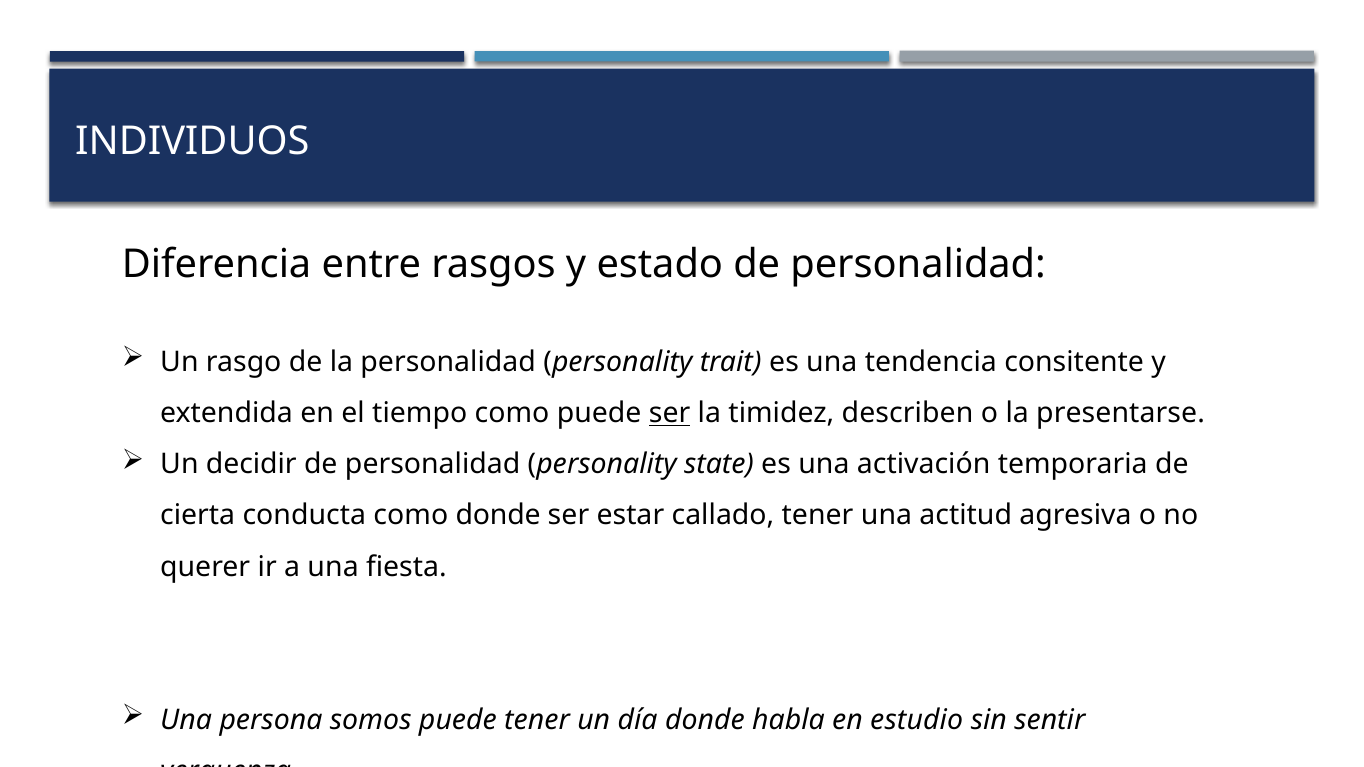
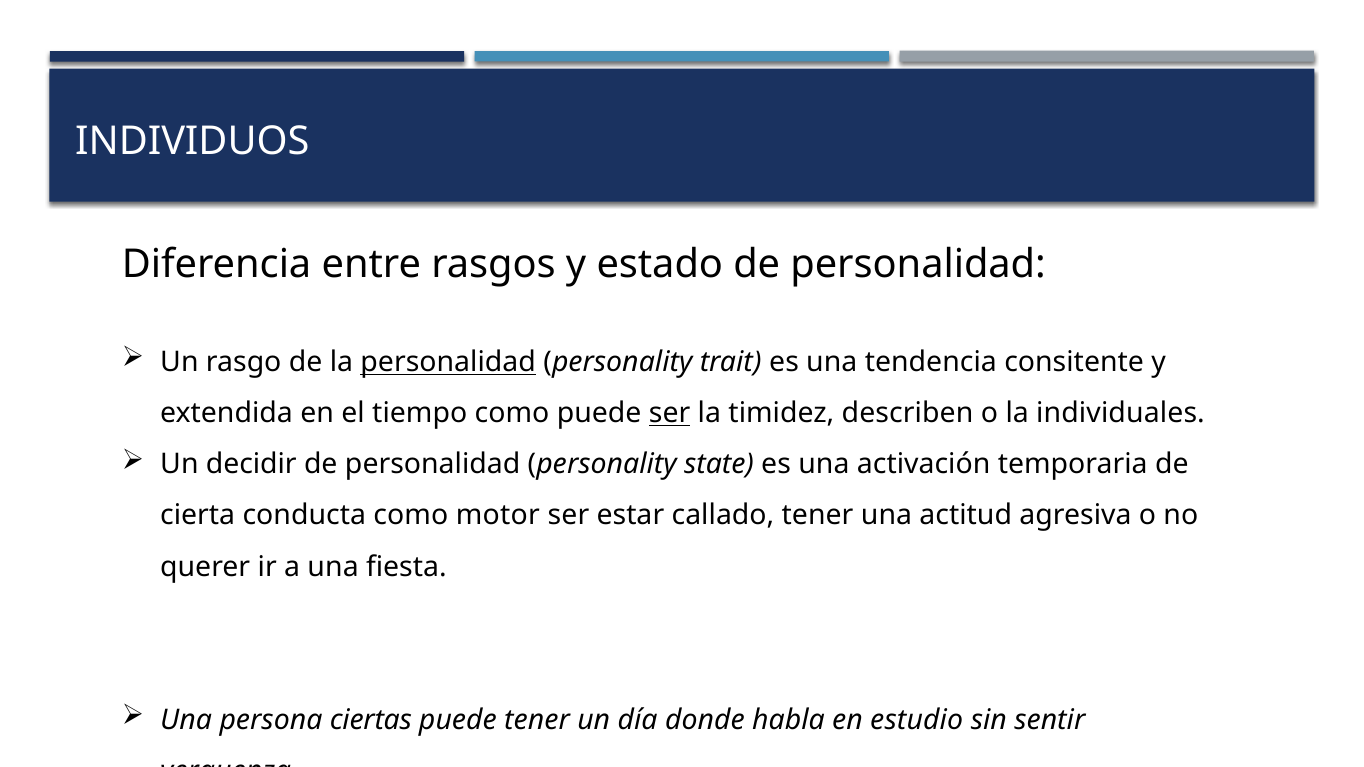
personalidad underline: none -> present (448, 362)
presentarse: presentarse -> individuales (1121, 413)
como donde: donde -> motor (498, 516)
somos: somos -> ciertas (371, 720)
